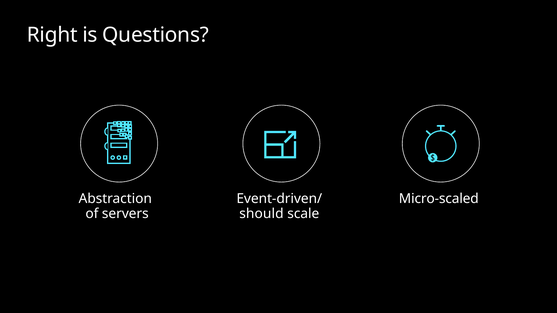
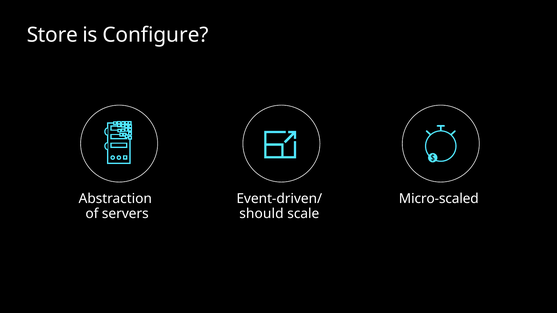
Right: Right -> Store (52, 35)
Questions: Questions -> Configure (155, 35)
